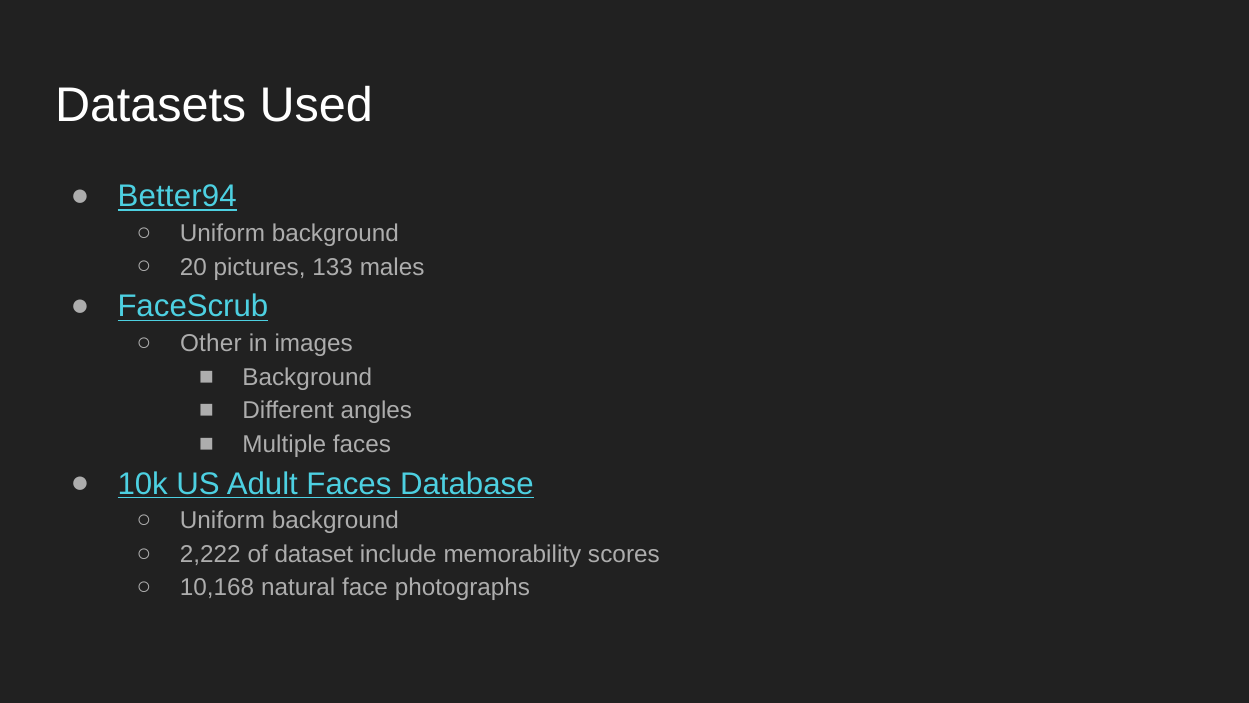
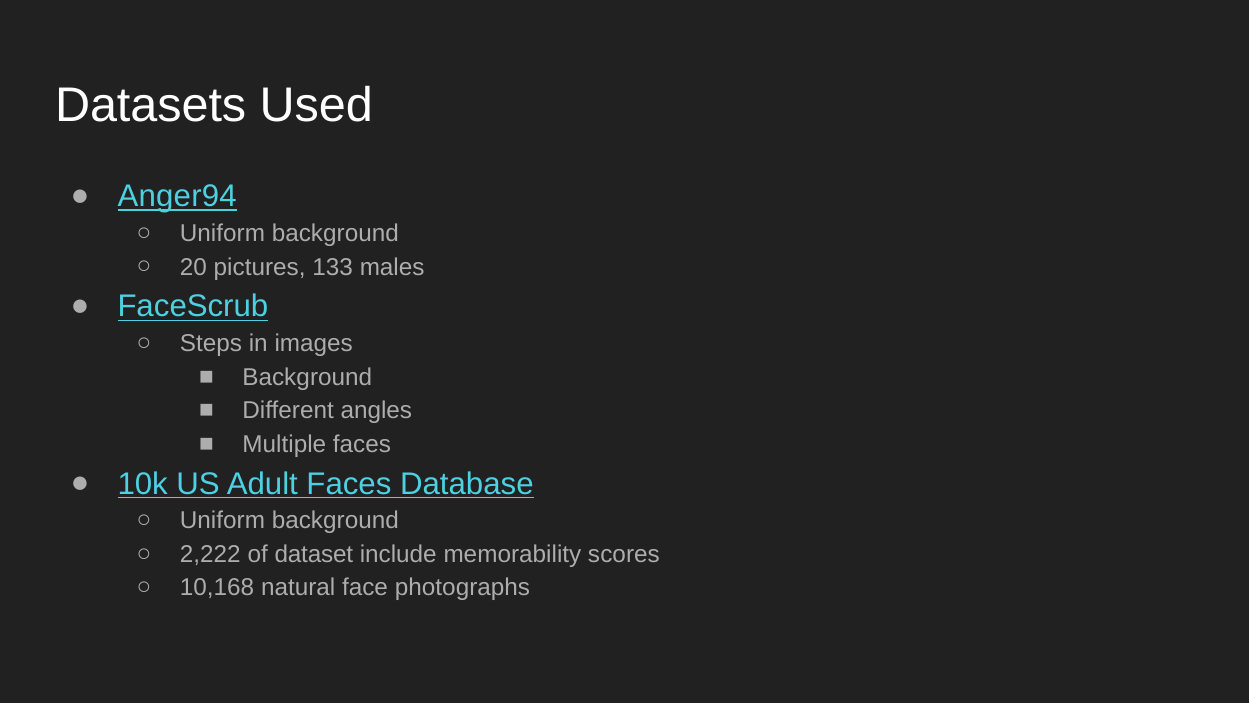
Better94: Better94 -> Anger94 (177, 196)
Other: Other -> Steps (211, 344)
